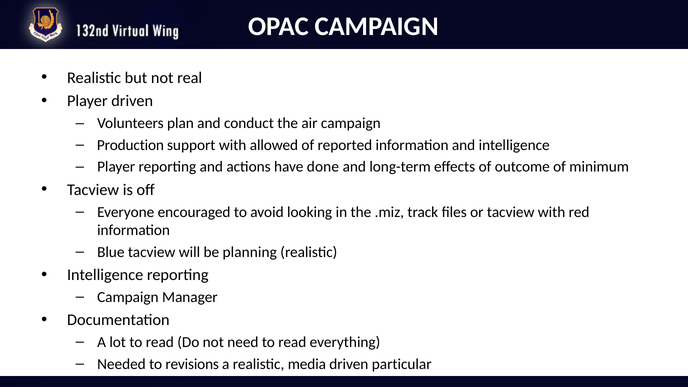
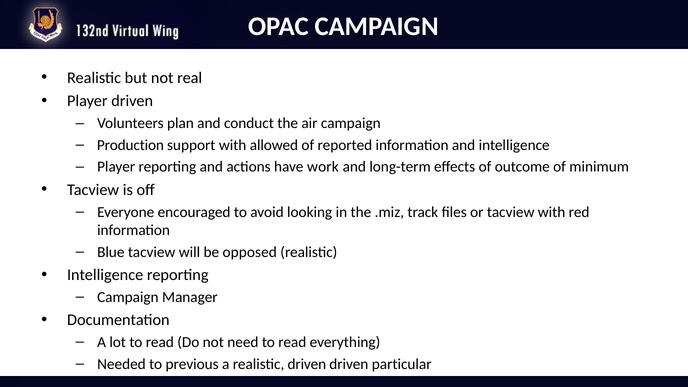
done: done -> work (323, 167)
planning: planning -> opposed (250, 252)
revisions: revisions -> previous (192, 364)
realistic media: media -> driven (307, 364)
